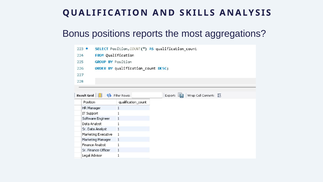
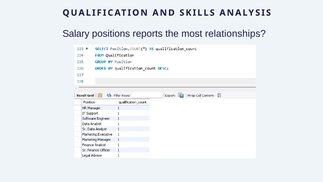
Bonus: Bonus -> Salary (76, 34)
aggregations: aggregations -> relationships (235, 34)
